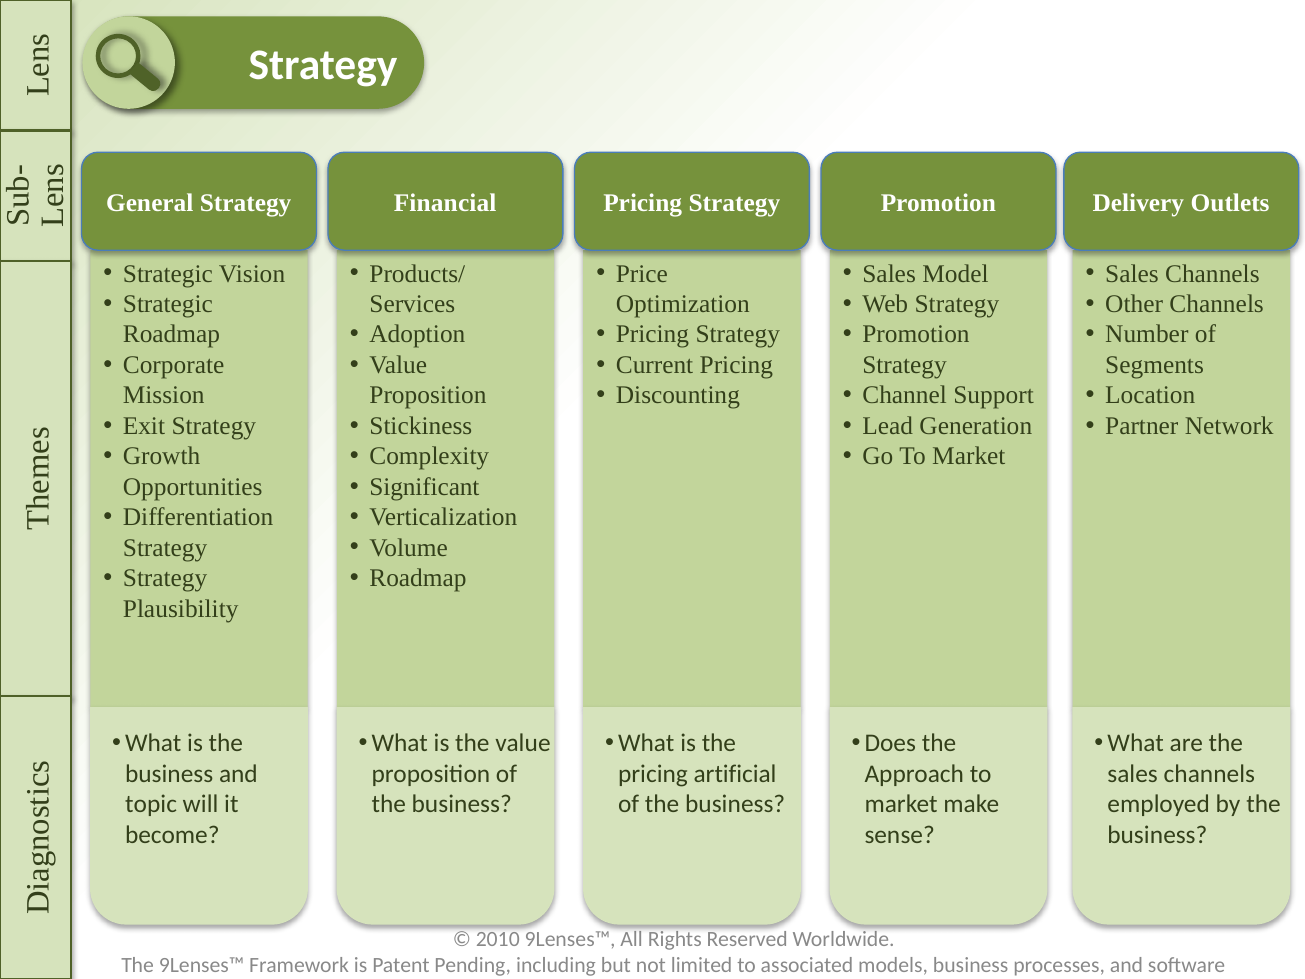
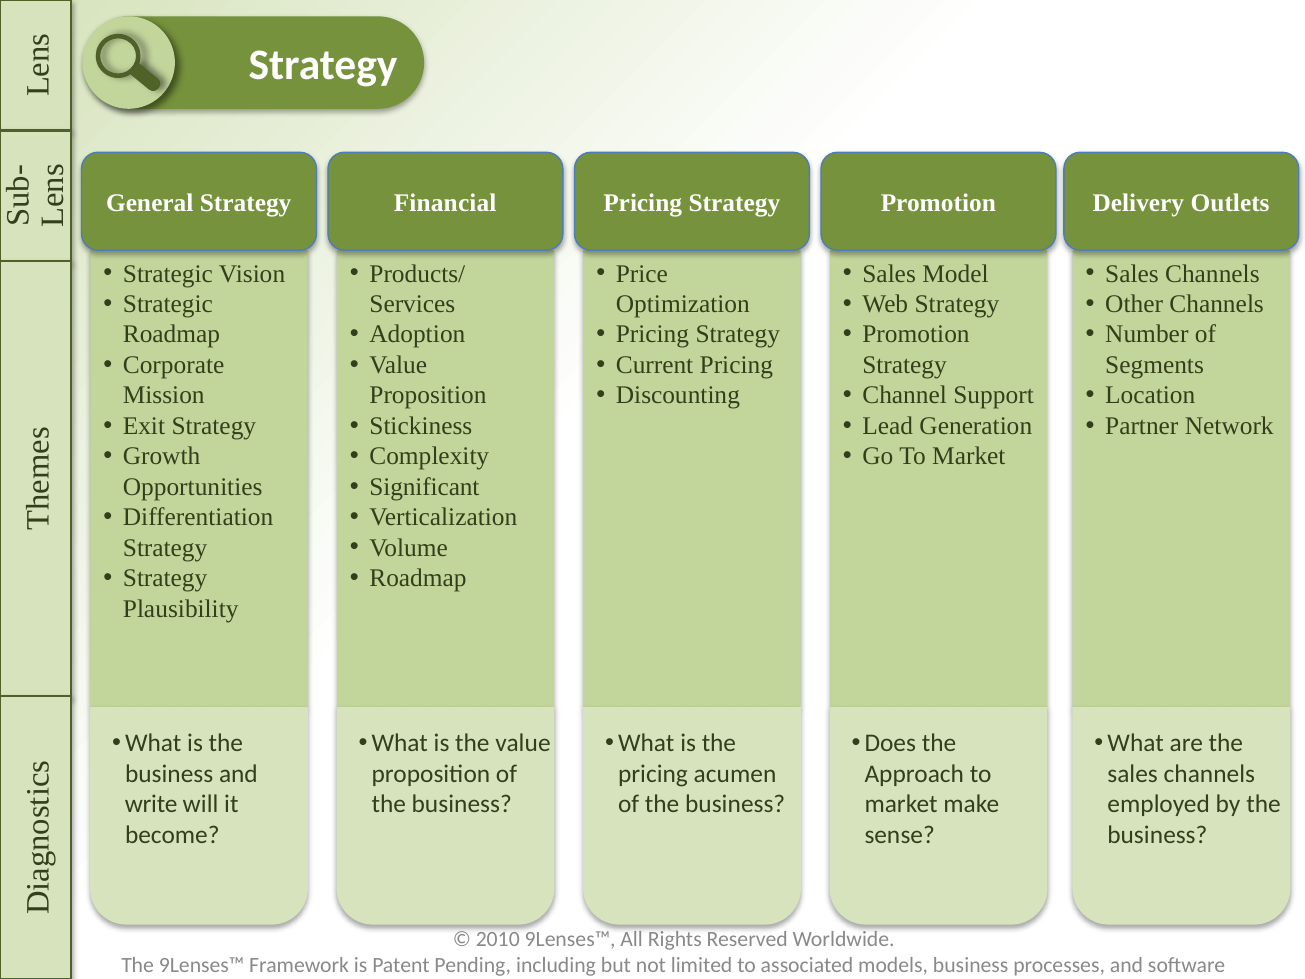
artificial: artificial -> acumen (735, 774)
topic: topic -> write (151, 804)
